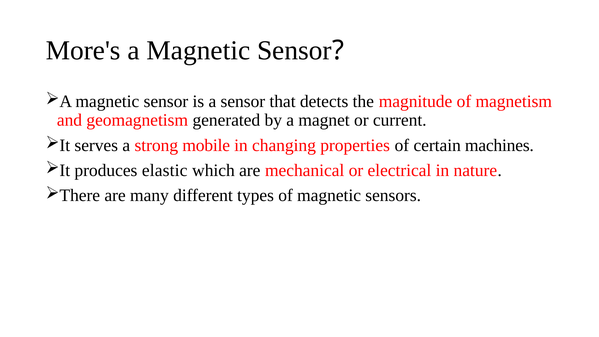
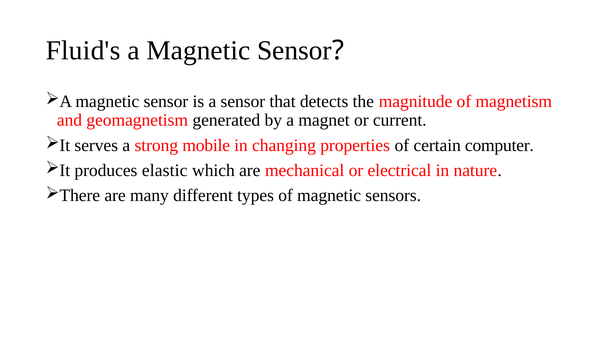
More's: More's -> Fluid's (83, 50)
machines: machines -> computer (499, 145)
